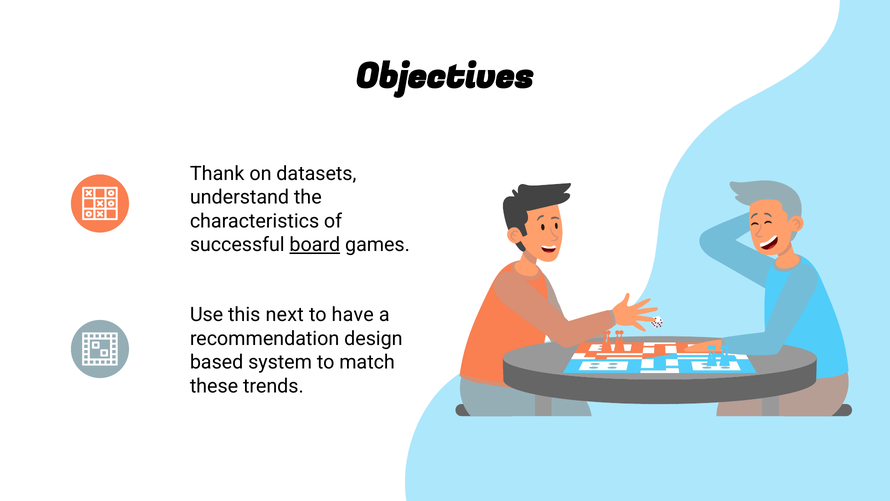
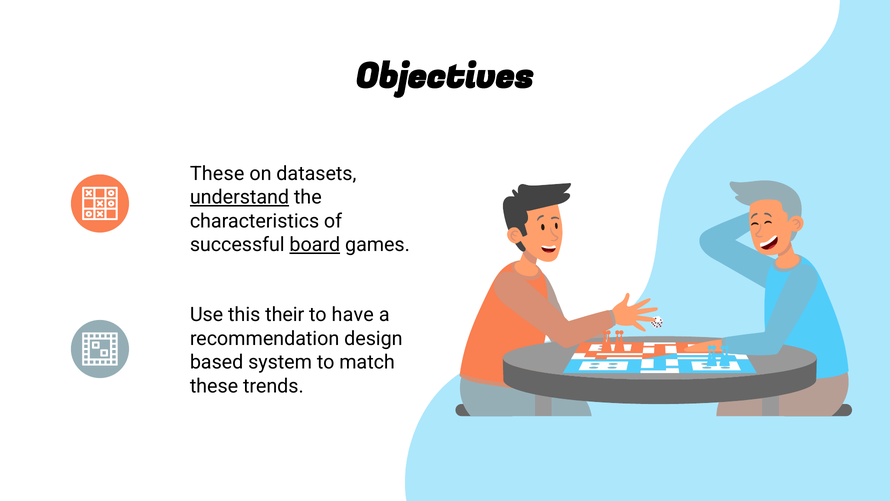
Thank: Thank -> These (217, 173)
understand underline: none -> present (239, 197)
next: next -> their (285, 315)
